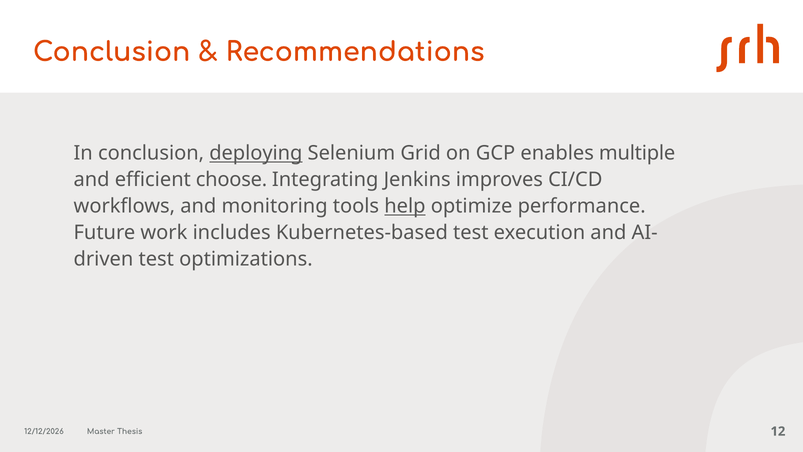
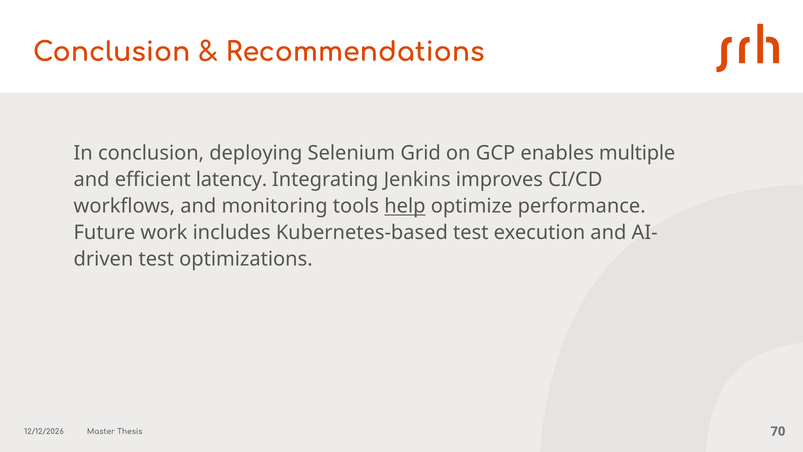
deploying underline: present -> none (256, 153)
choose: choose -> latency (232, 180)
12: 12 -> 70 (778, 431)
